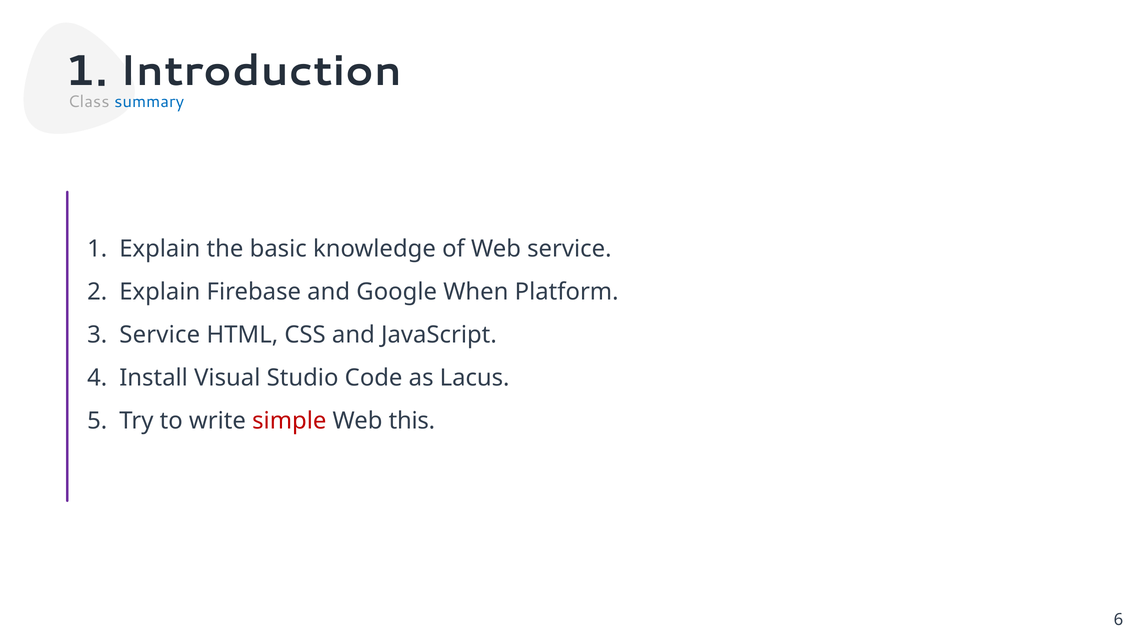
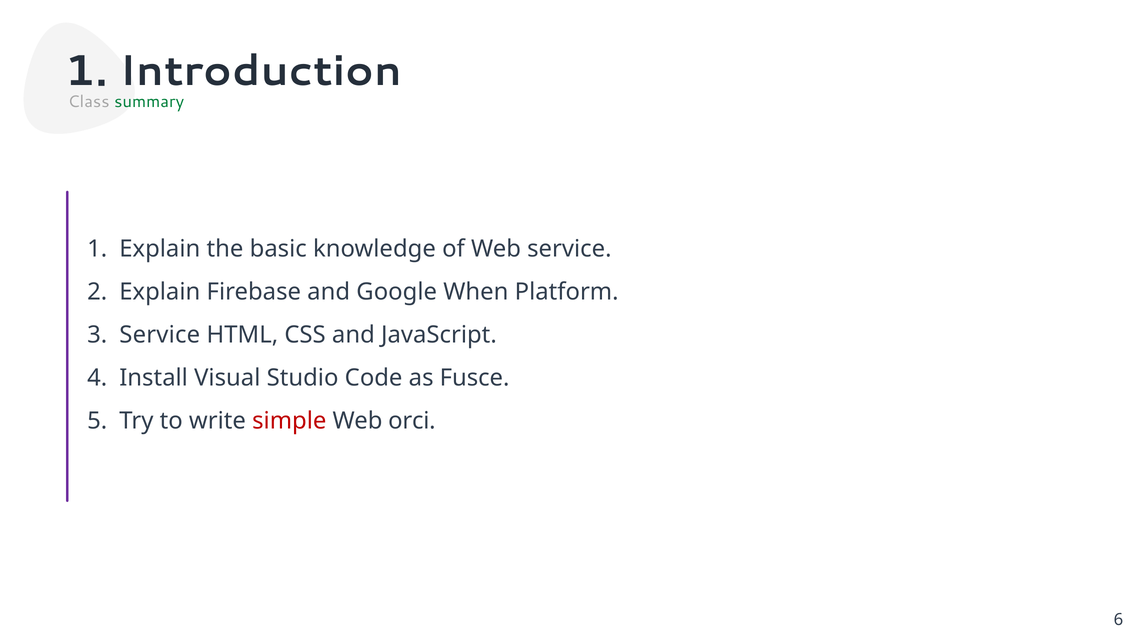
summary colour: blue -> green (149, 102)
Lacus: Lacus -> Fusce (475, 378)
this: this -> orci (412, 421)
